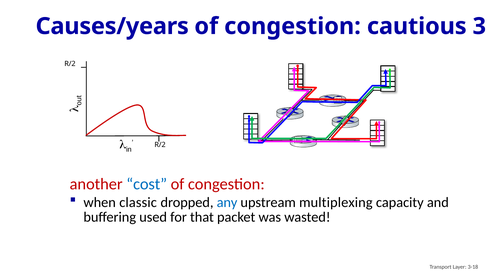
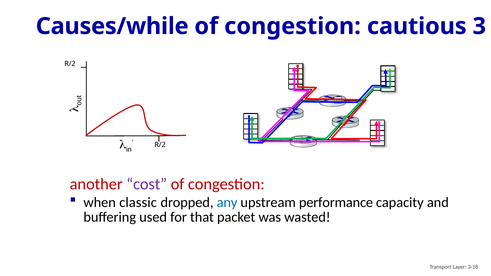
Causes/years: Causes/years -> Causes/while (112, 26)
cost colour: blue -> purple (147, 184)
multiplexing: multiplexing -> performance (336, 203)
